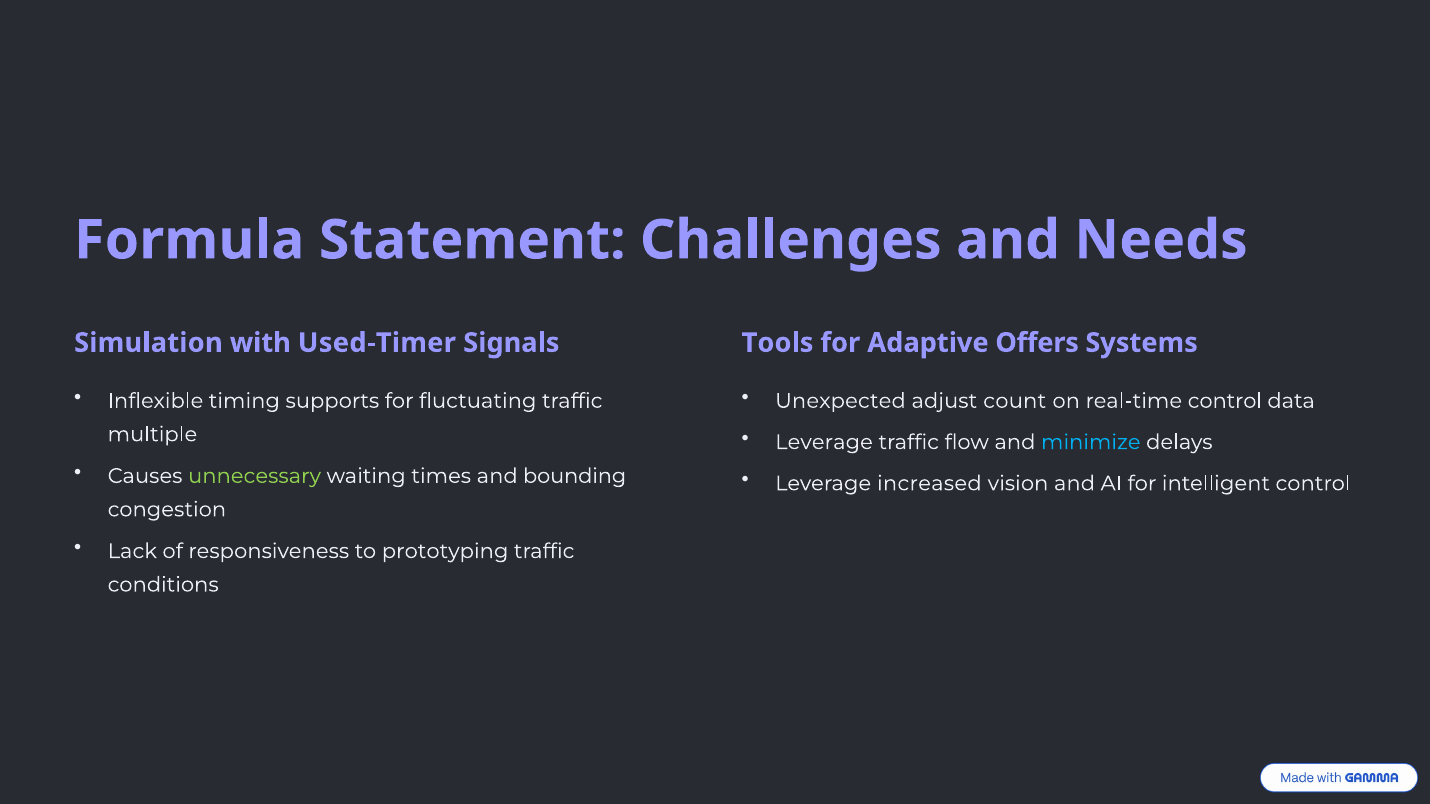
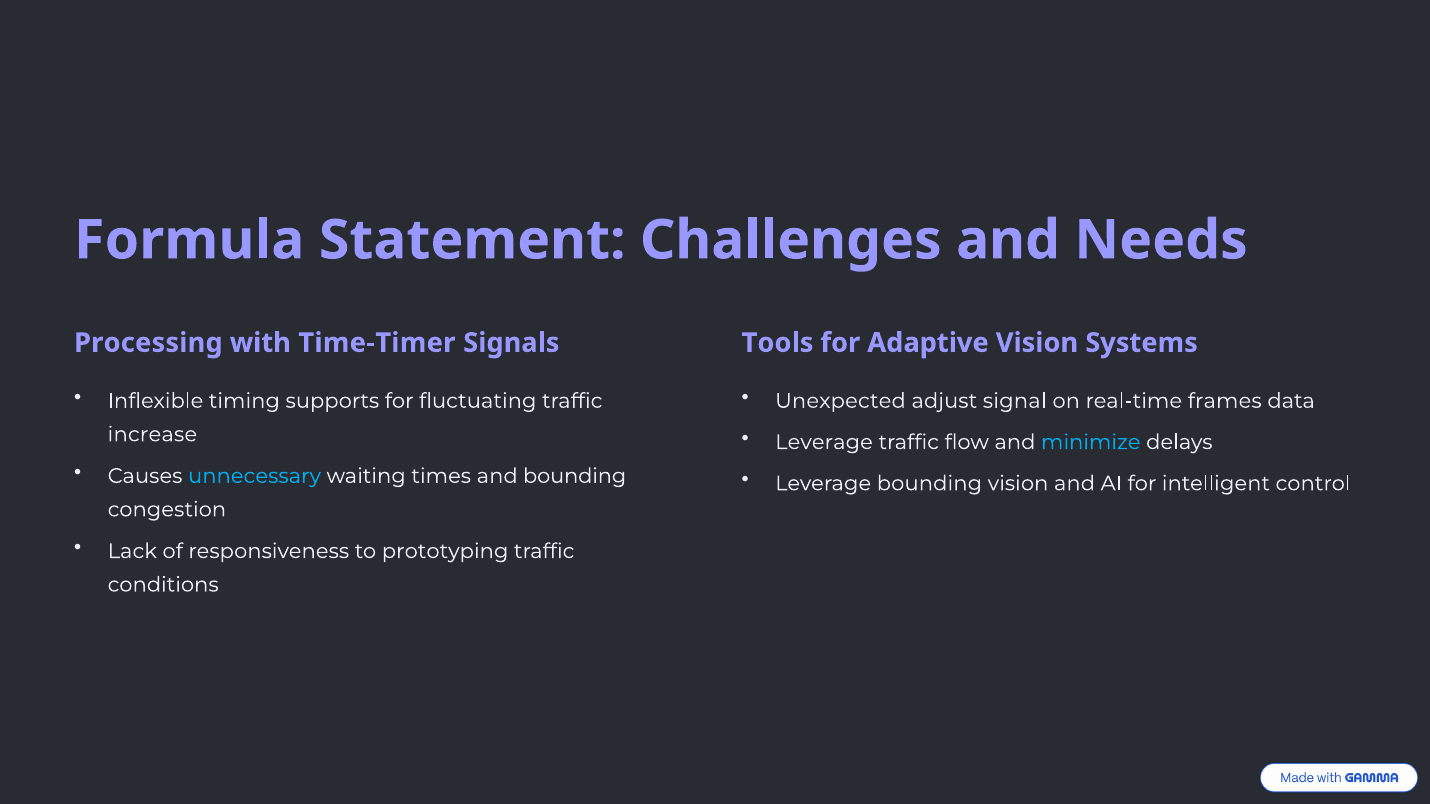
Simulation: Simulation -> Processing (148, 343)
Used-Timer: Used-Timer -> Time-Timer (377, 343)
Adaptive Offers: Offers -> Vision (1037, 343)
count: count -> signal (1015, 401)
real-time control: control -> frames (1225, 401)
multiple: multiple -> increase (152, 435)
unnecessary colour: light green -> light blue (255, 476)
Leverage increased: increased -> bounding (929, 484)
